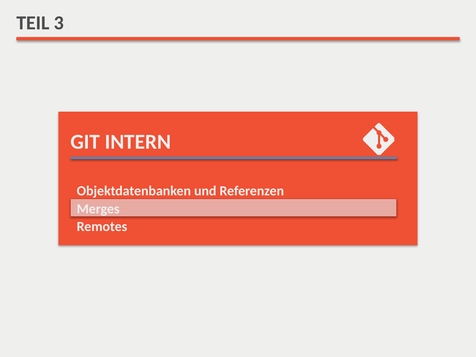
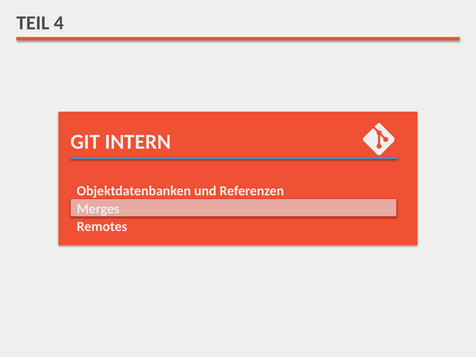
3: 3 -> 4 (59, 23)
